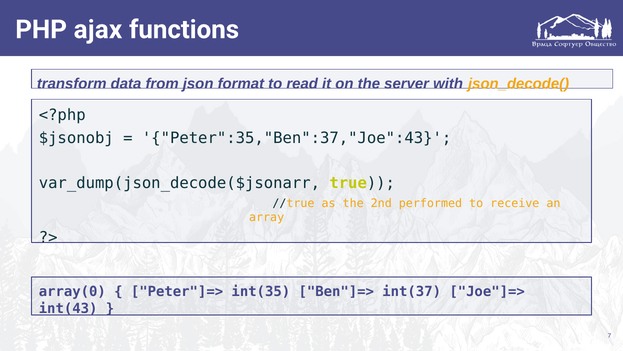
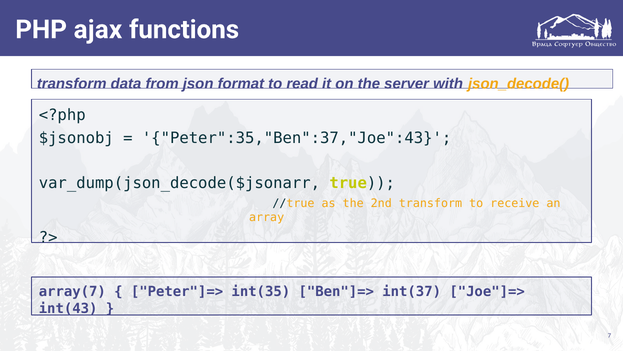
2nd performed: performed -> transform (430, 203)
array(0: array(0 -> array(7 (72, 291)
